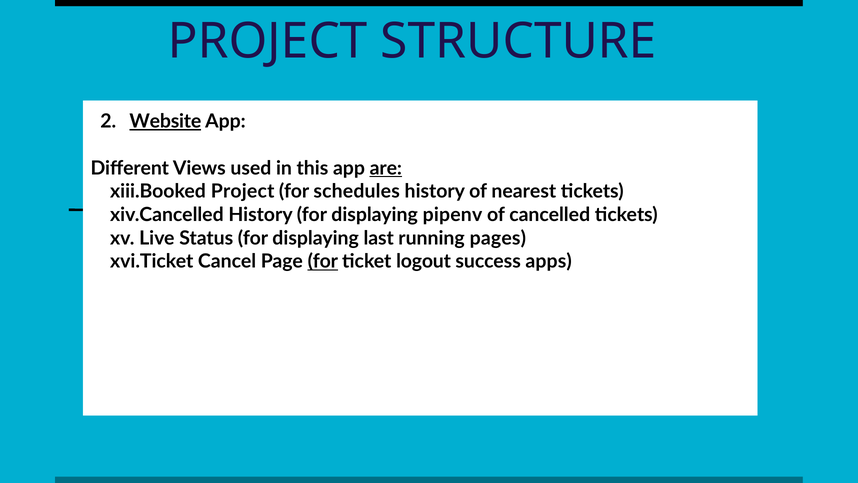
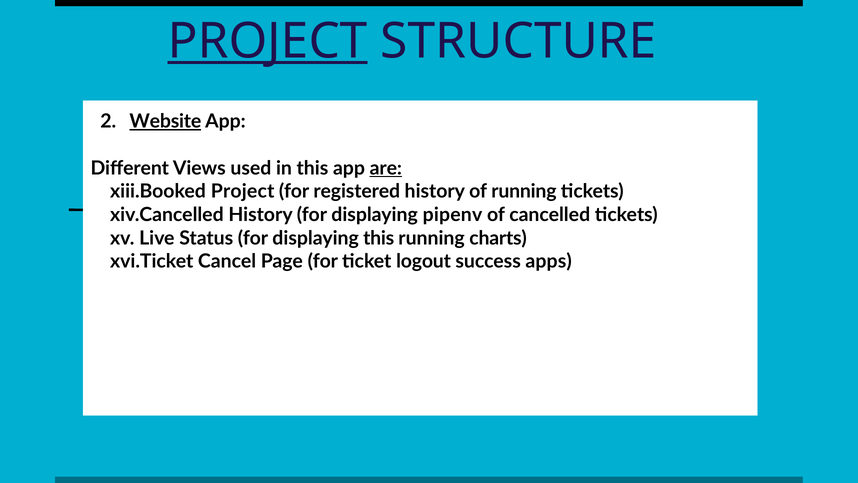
PROJECT underline: none -> present (268, 41)
schedules: schedules -> registered (357, 191)
of nearest: nearest -> running (524, 191)
displaying last: last -> this (379, 238)
pages: pages -> charts (498, 238)
for underline: present -> none (323, 261)
